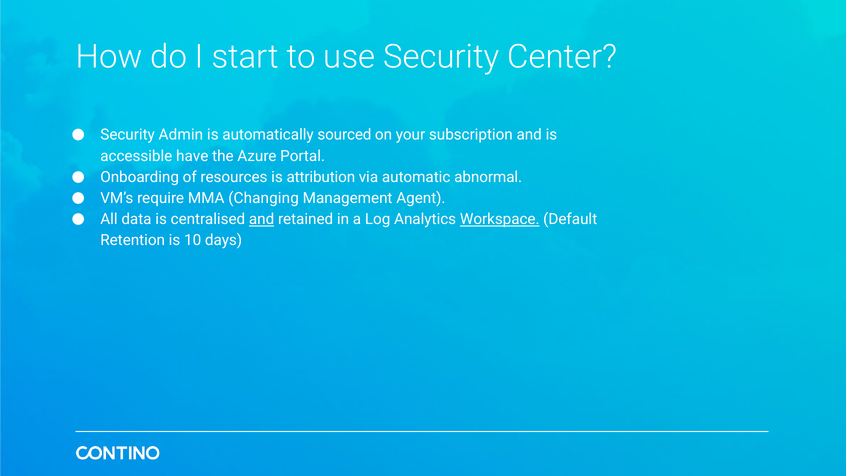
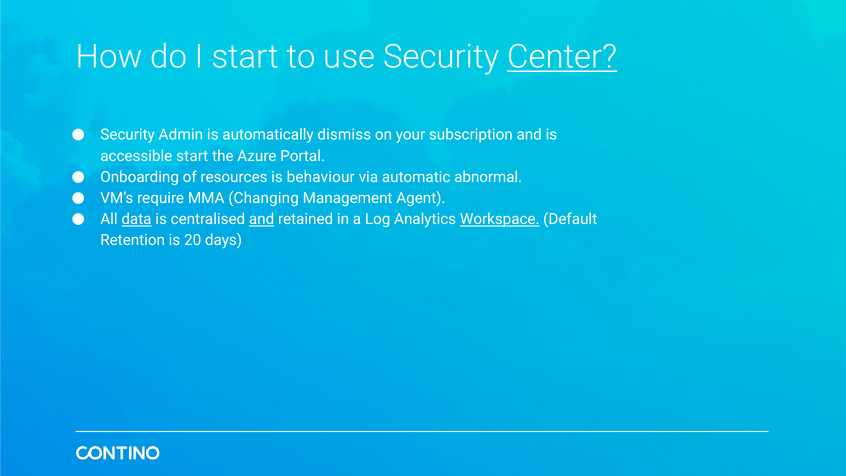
Center underline: none -> present (562, 57)
sourced: sourced -> dismiss (344, 135)
accessible have: have -> start (192, 156)
attribution: attribution -> behaviour (321, 177)
data underline: none -> present (136, 219)
10: 10 -> 20 (193, 240)
